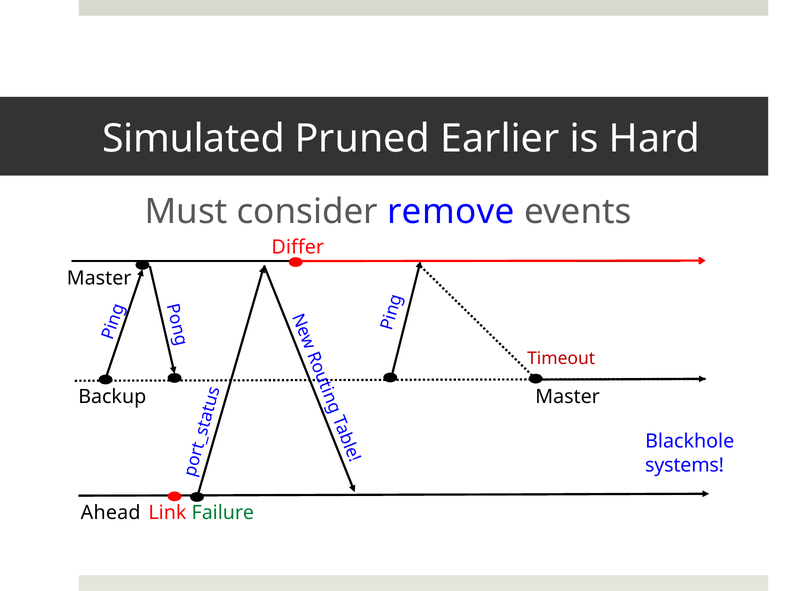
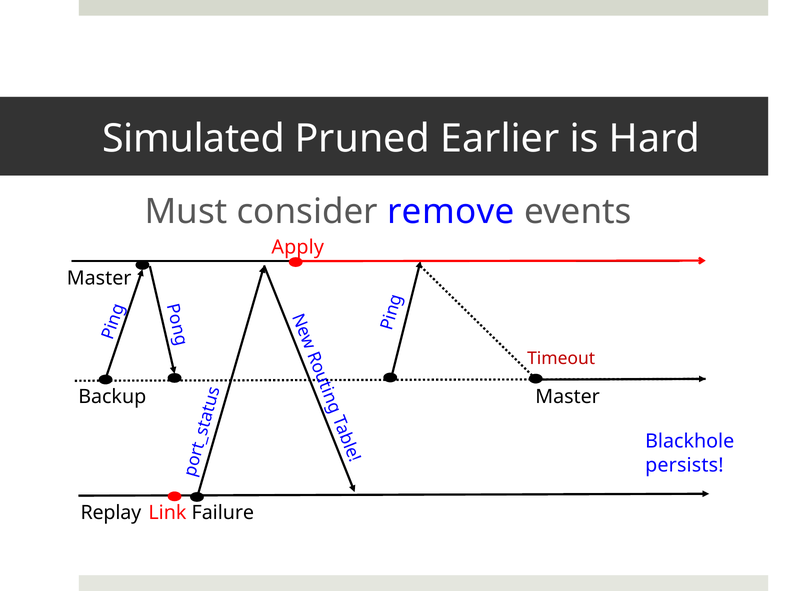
Differ: Differ -> Apply (298, 247)
systems: systems -> persists (684, 465)
Ahead: Ahead -> Replay (111, 513)
Failure colour: green -> black (223, 513)
